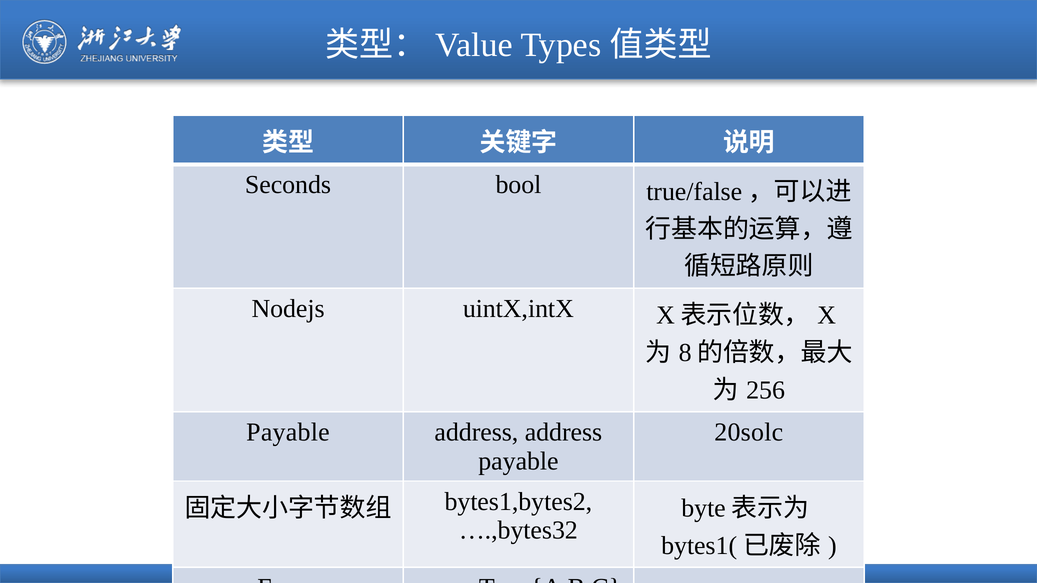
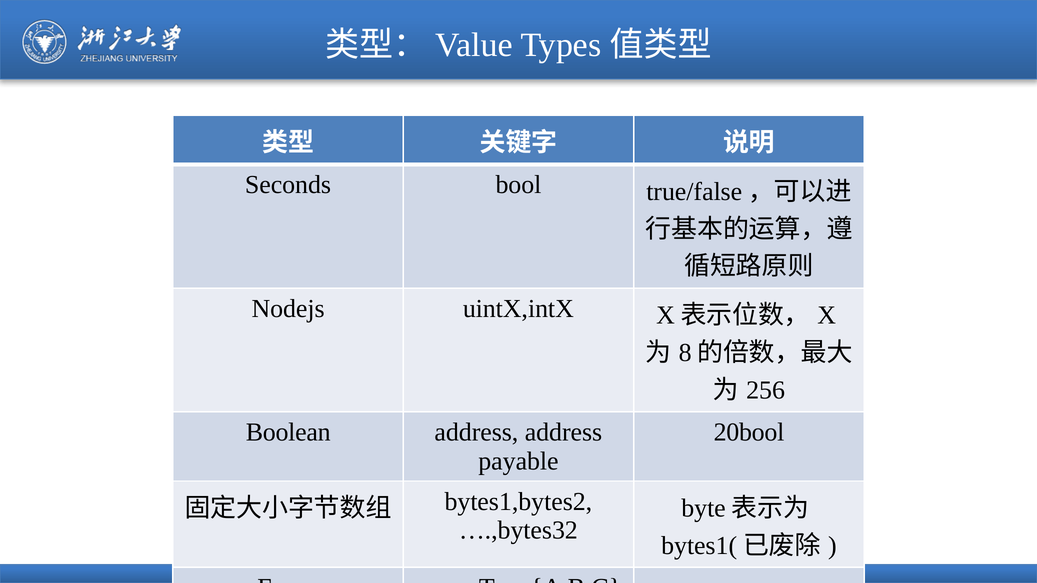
Payable: Payable -> Boolean (288, 432)
20solc: 20solc -> 20bool (749, 432)
